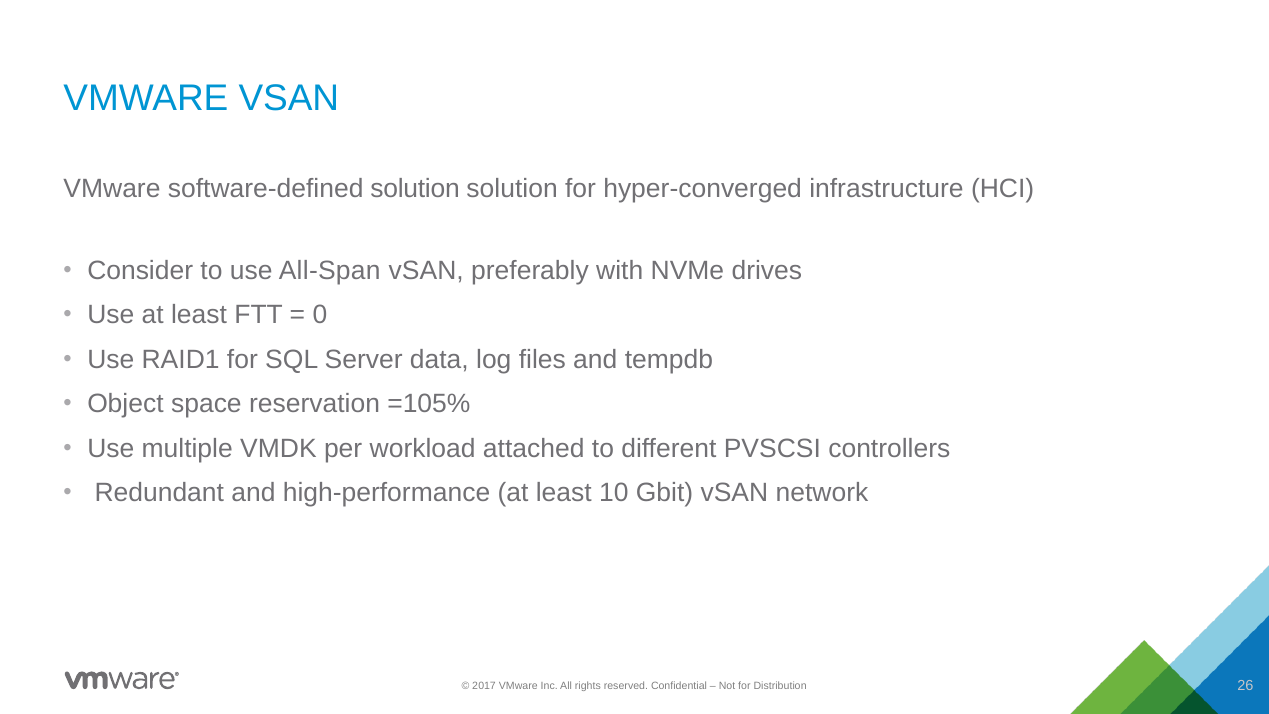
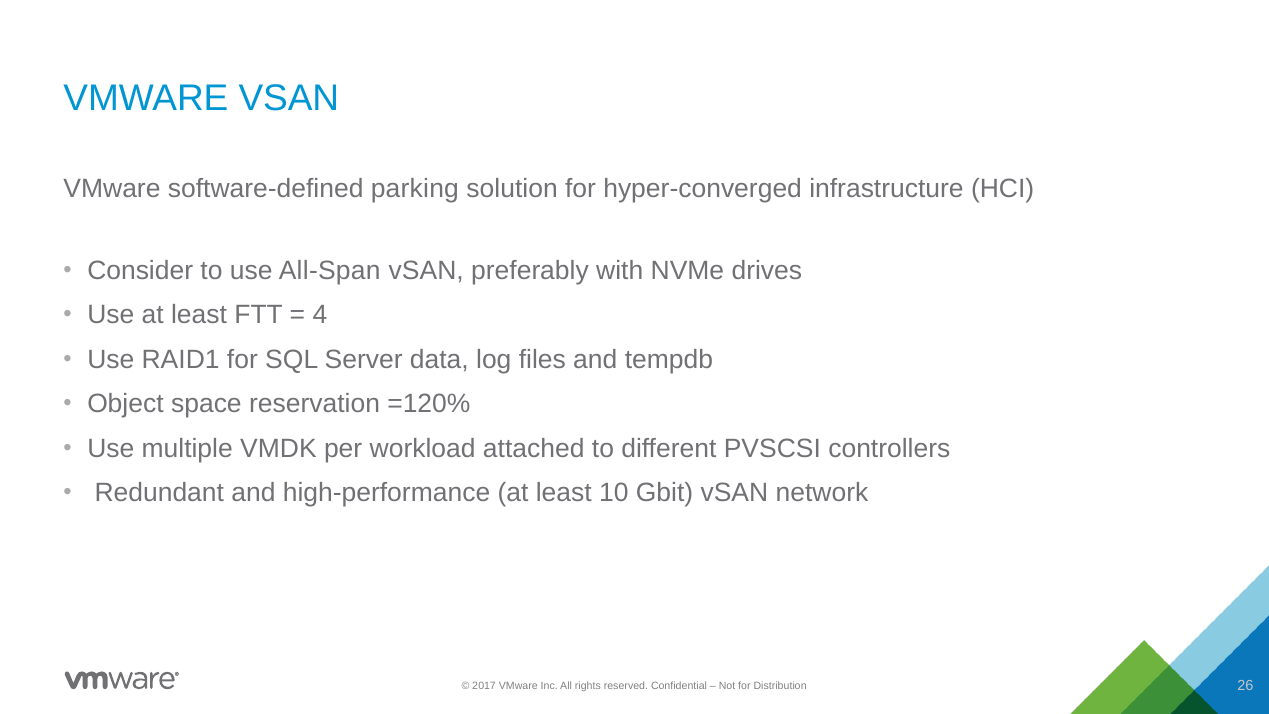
software-defined solution: solution -> parking (415, 189)
0: 0 -> 4 (320, 315)
=105%: =105% -> =120% (429, 404)
